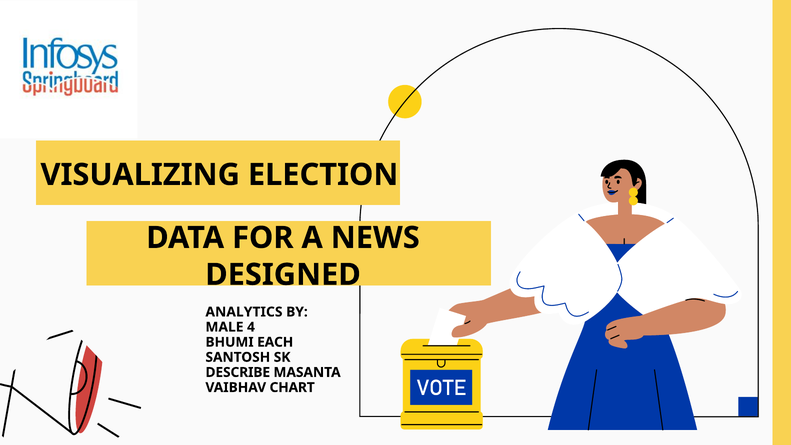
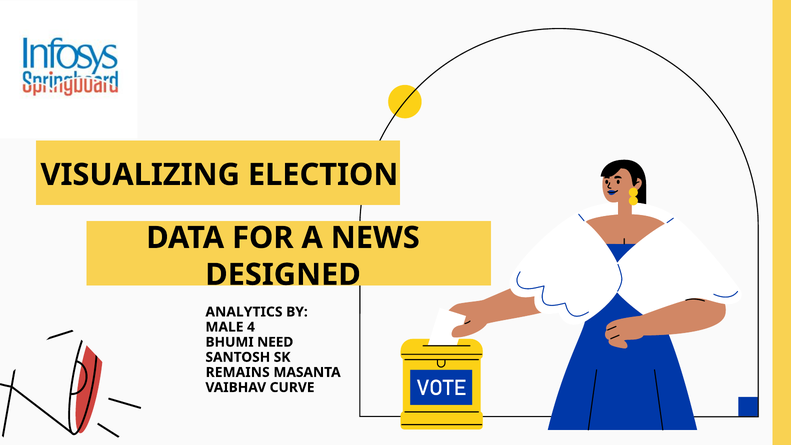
EACH: EACH -> NEED (275, 342)
DESCRIBE: DESCRIBE -> REMAINS (238, 372)
CHART: CHART -> CURVE (292, 387)
